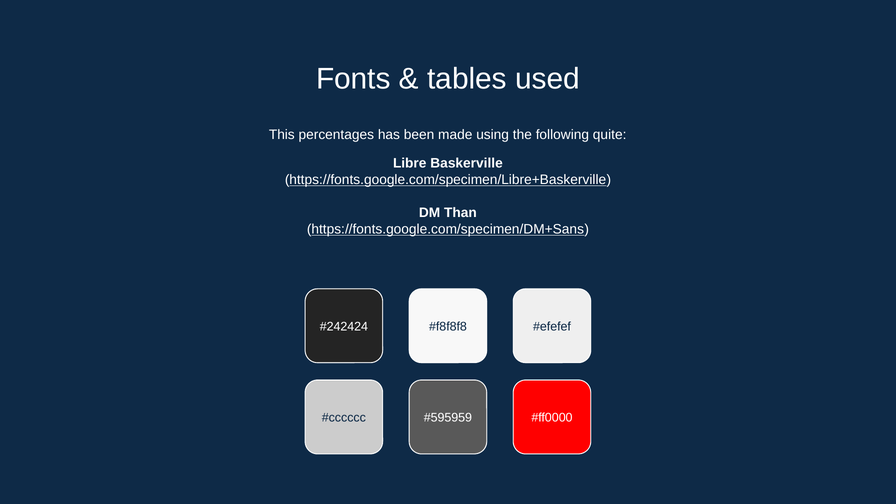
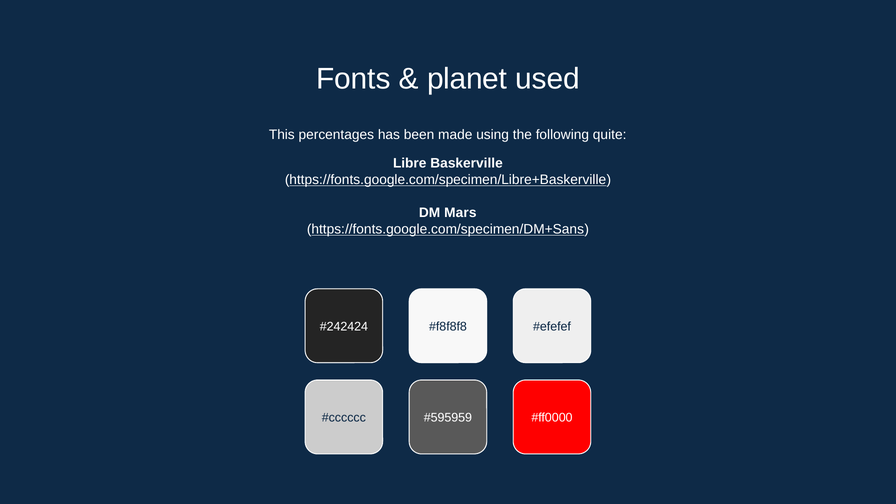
tables: tables -> planet (467, 79)
Than: Than -> Mars (460, 213)
